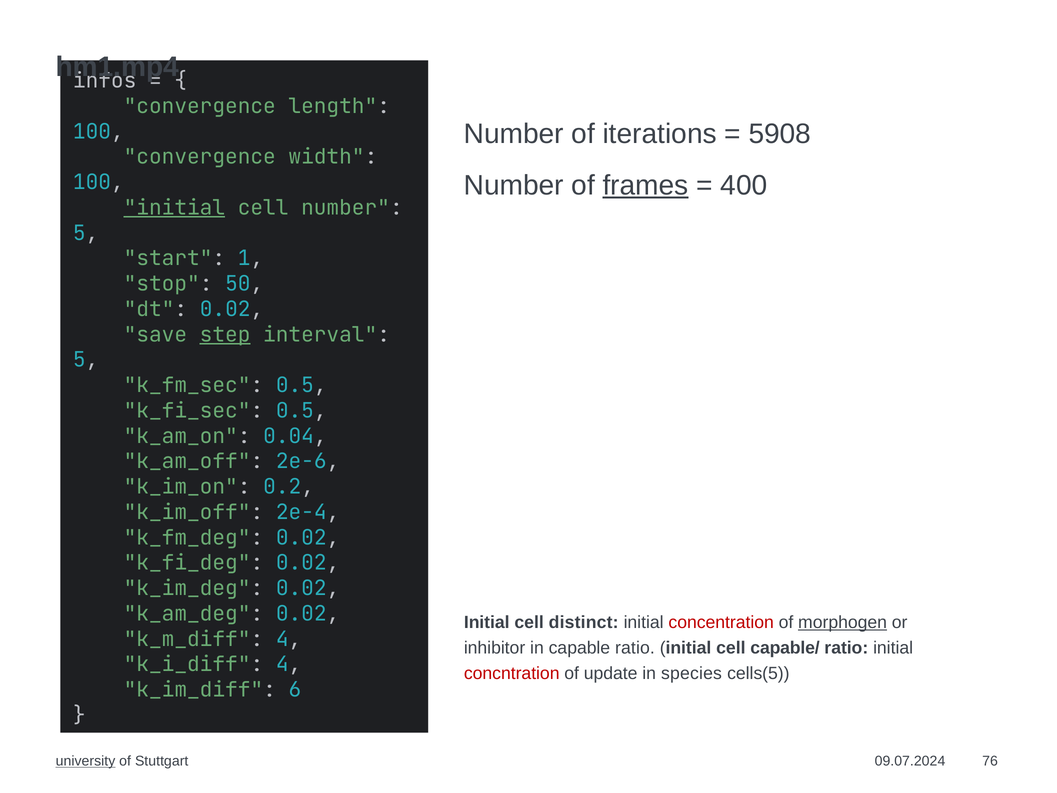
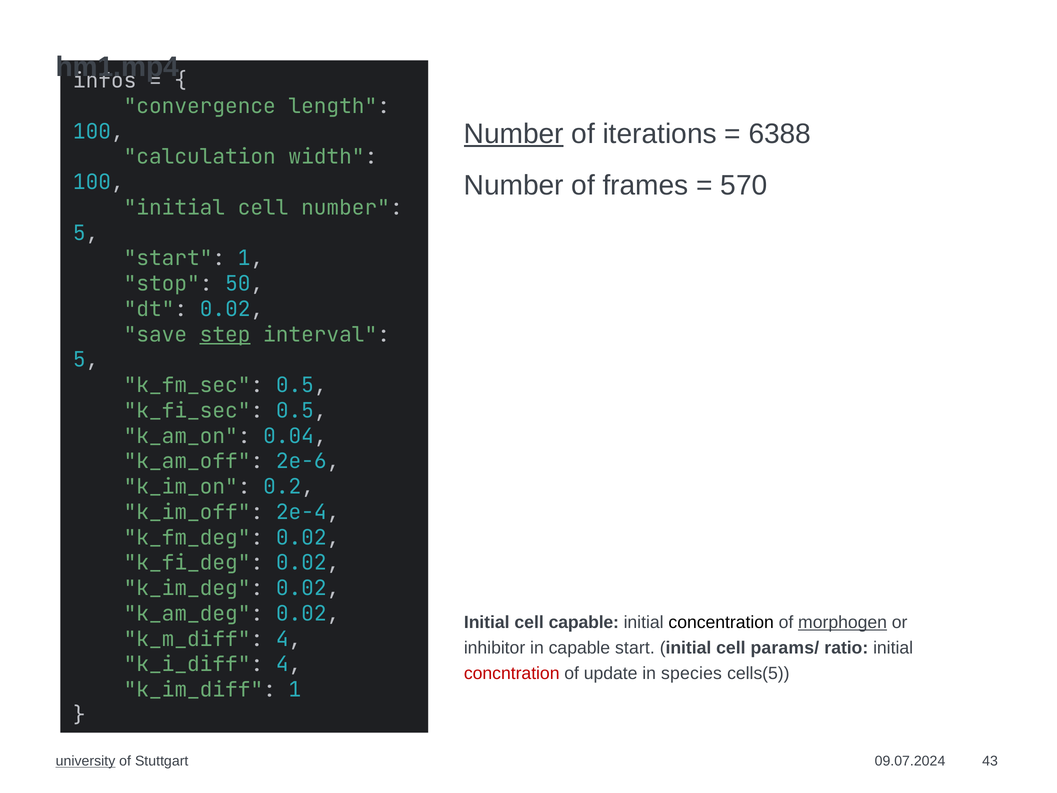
Number underline: none -> present (514, 134)
5908: 5908 -> 6388 (780, 134)
convergence: convergence -> calculation (200, 157)
frames underline: present -> none (646, 185)
400: 400 -> 570 (744, 185)
initial underline: present -> none (174, 208)
cell distinct: distinct -> capable (584, 622)
concentration colour: red -> black (721, 622)
capable ratio: ratio -> start (635, 648)
capable/: capable/ -> params/ (785, 648)
k_im_diff 6: 6 -> 1 (295, 690)
76: 76 -> 43 (990, 761)
